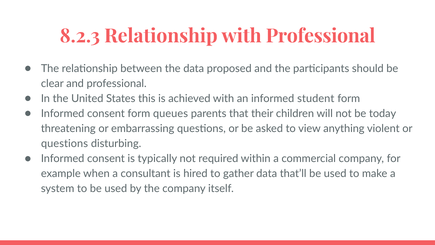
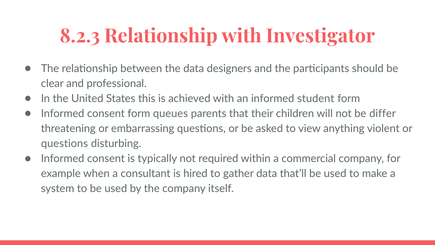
with Professional: Professional -> Investigator (320, 36)
proposed: proposed -> designers (229, 68)
today: today -> differ (383, 113)
